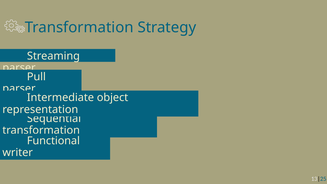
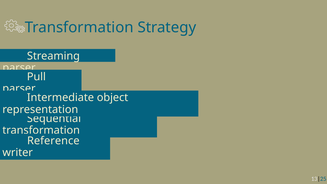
Functional: Functional -> Reference (53, 141)
